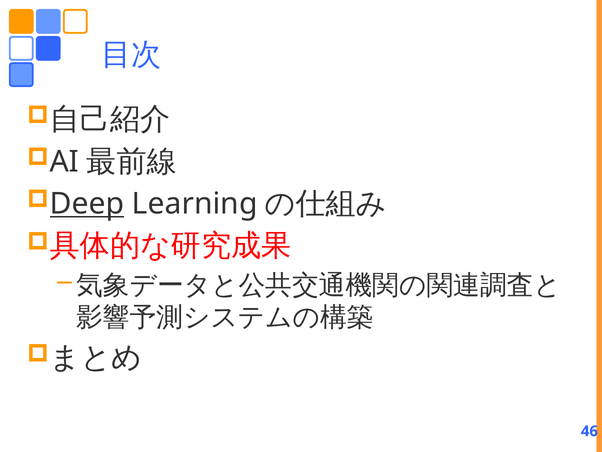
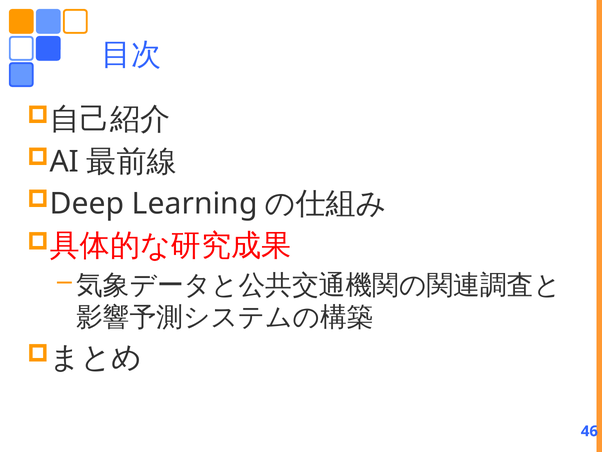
Deep underline: present -> none (87, 204)
